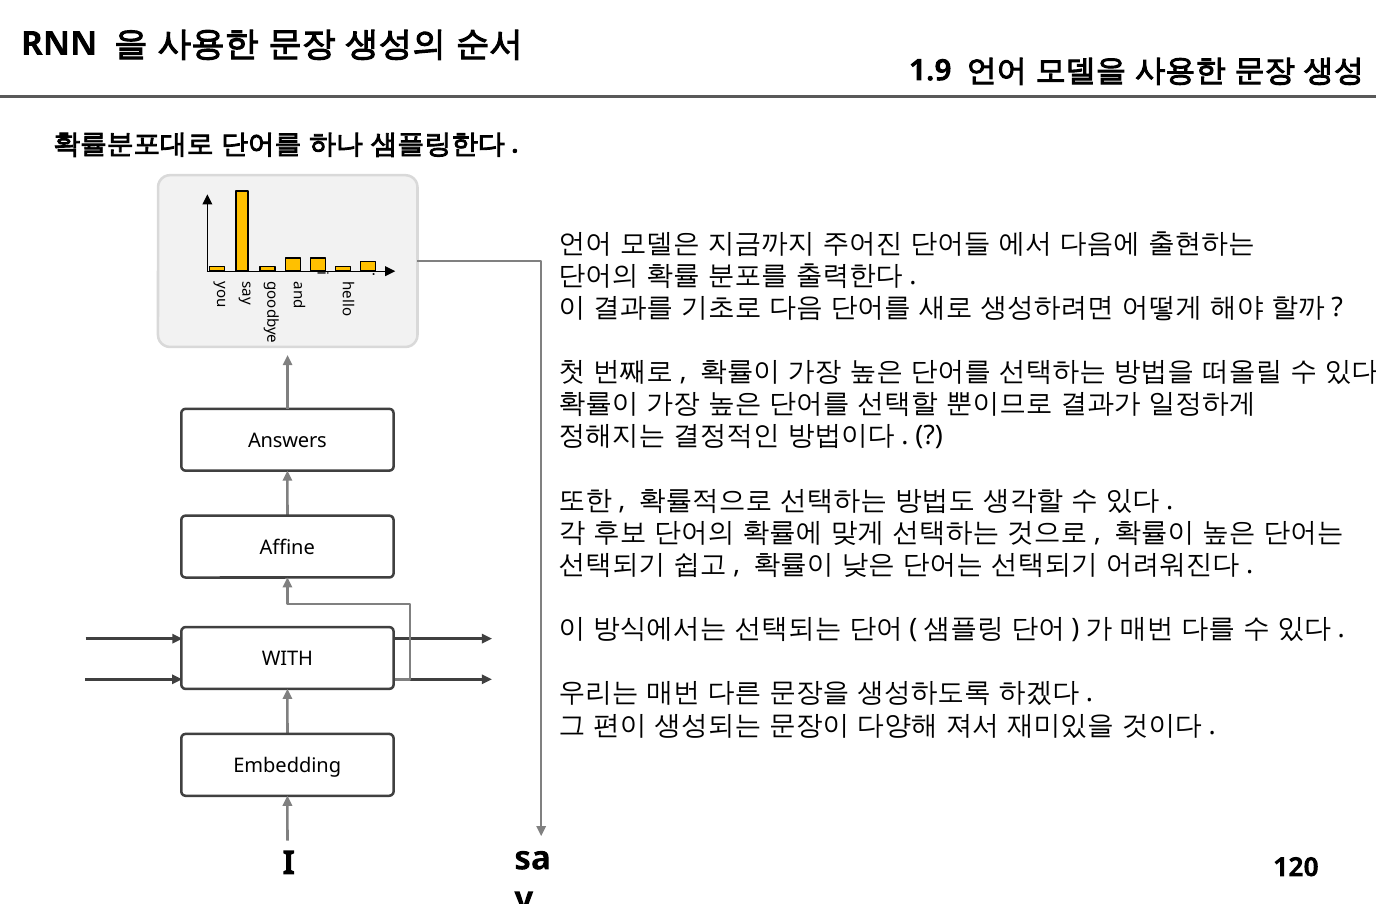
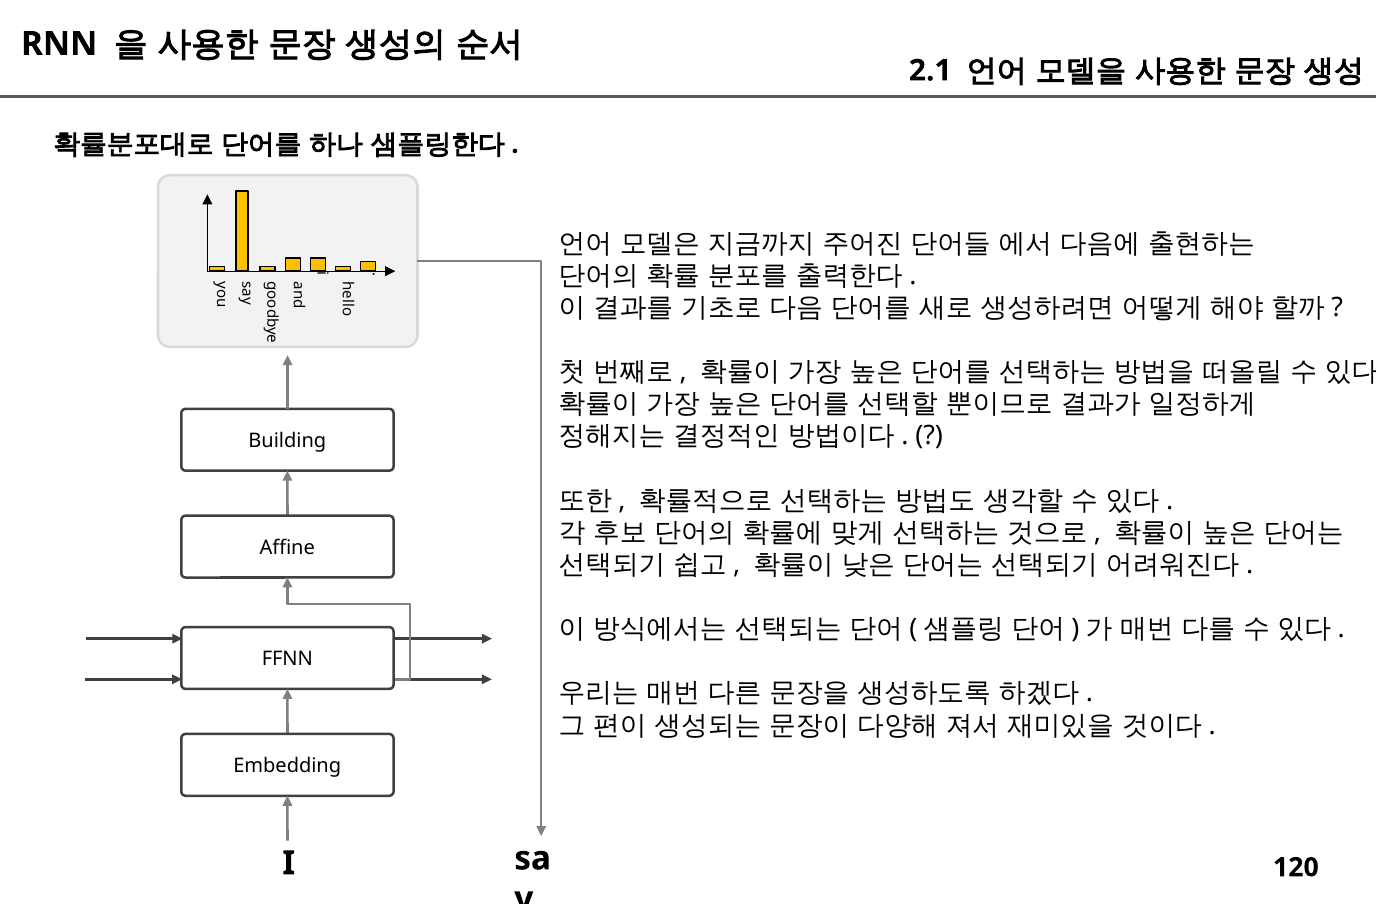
1.9: 1.9 -> 2.1 (930, 71)
Answers: Answers -> Building (287, 441)
WITH: WITH -> FFNN (287, 659)
